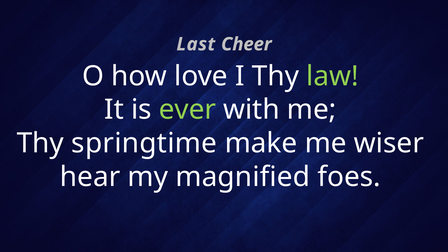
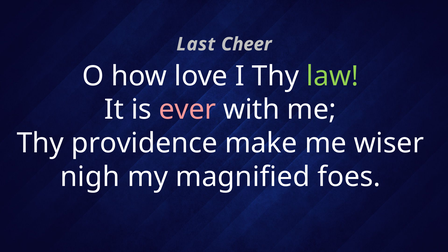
ever colour: light green -> pink (187, 110)
springtime: springtime -> providence (144, 143)
hear: hear -> nigh (90, 177)
